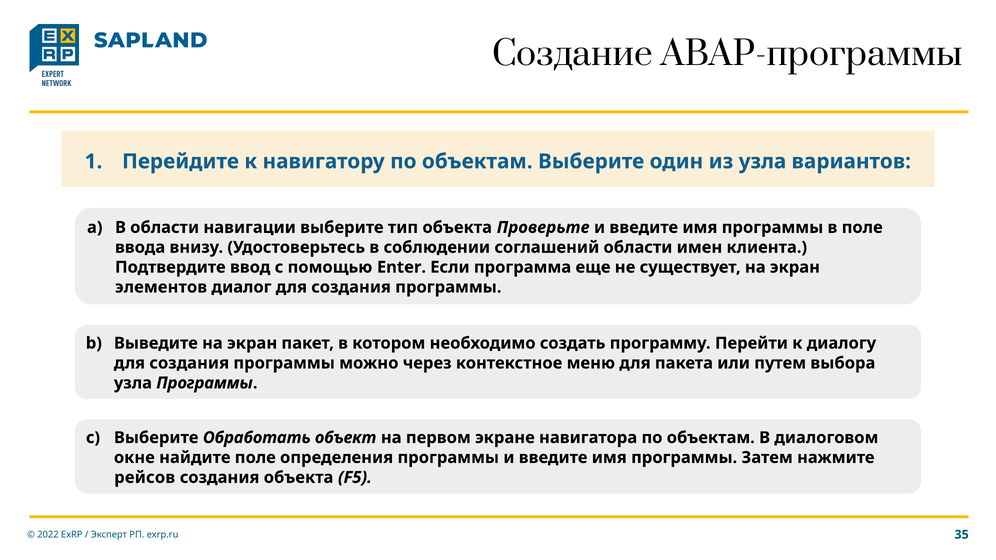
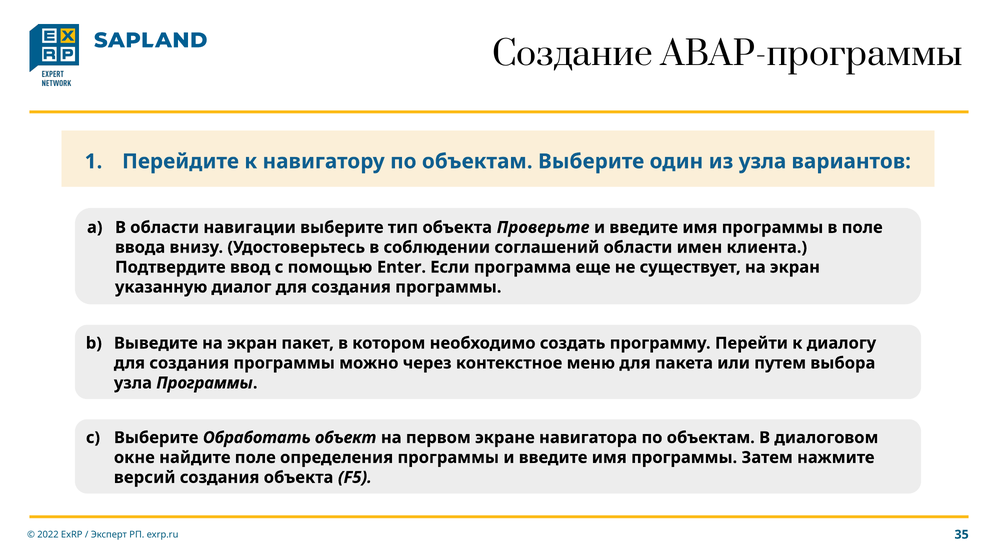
элементов: элементов -> указанную (161, 287)
рейсов: рейсов -> версий (145, 478)
